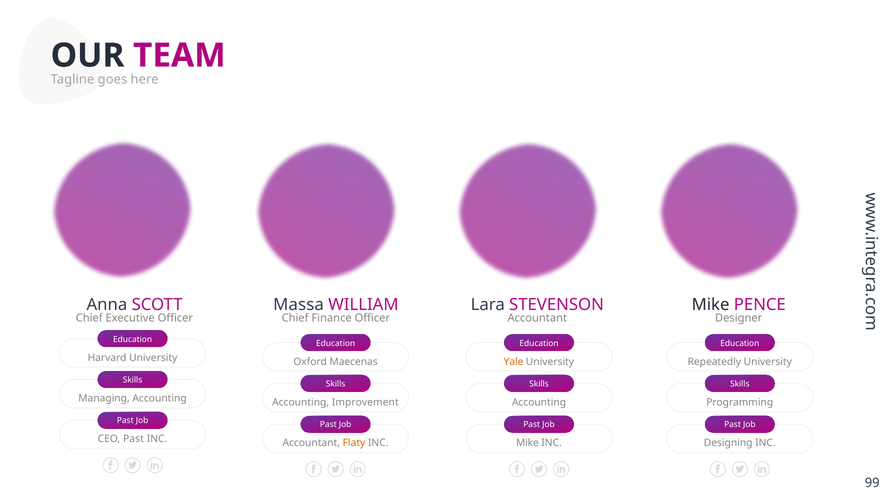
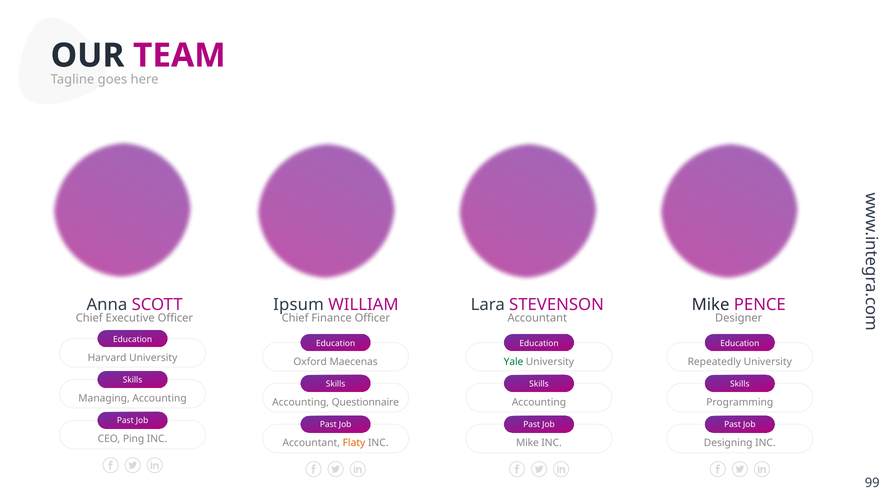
Massa: Massa -> Ipsum (299, 305)
Yale colour: orange -> green (514, 362)
Improvement: Improvement -> Questionnaire (365, 403)
CEO Past: Past -> Ping (134, 439)
